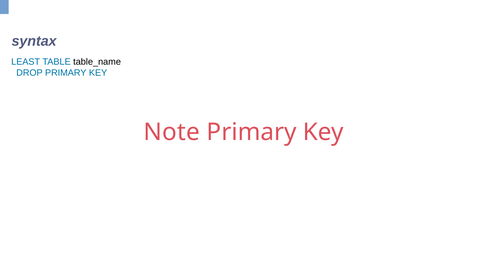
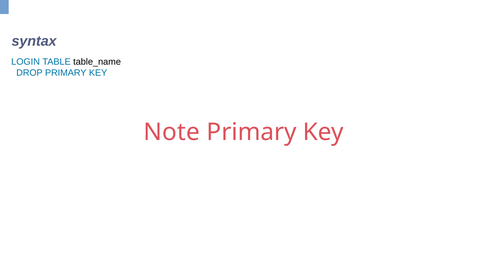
LEAST: LEAST -> LOGIN (26, 62)
